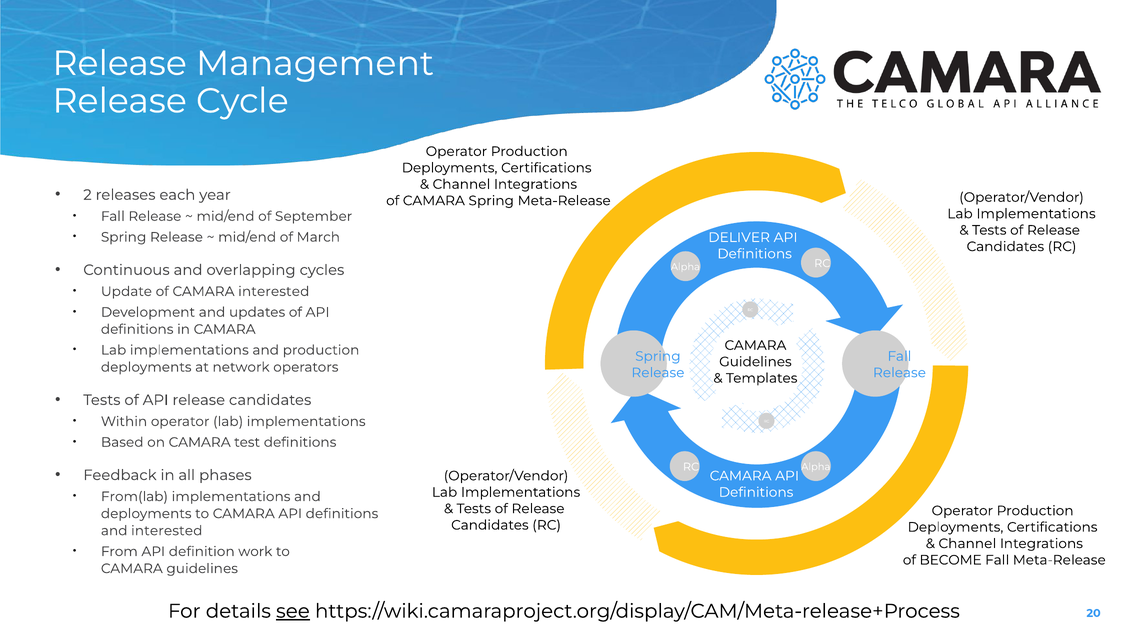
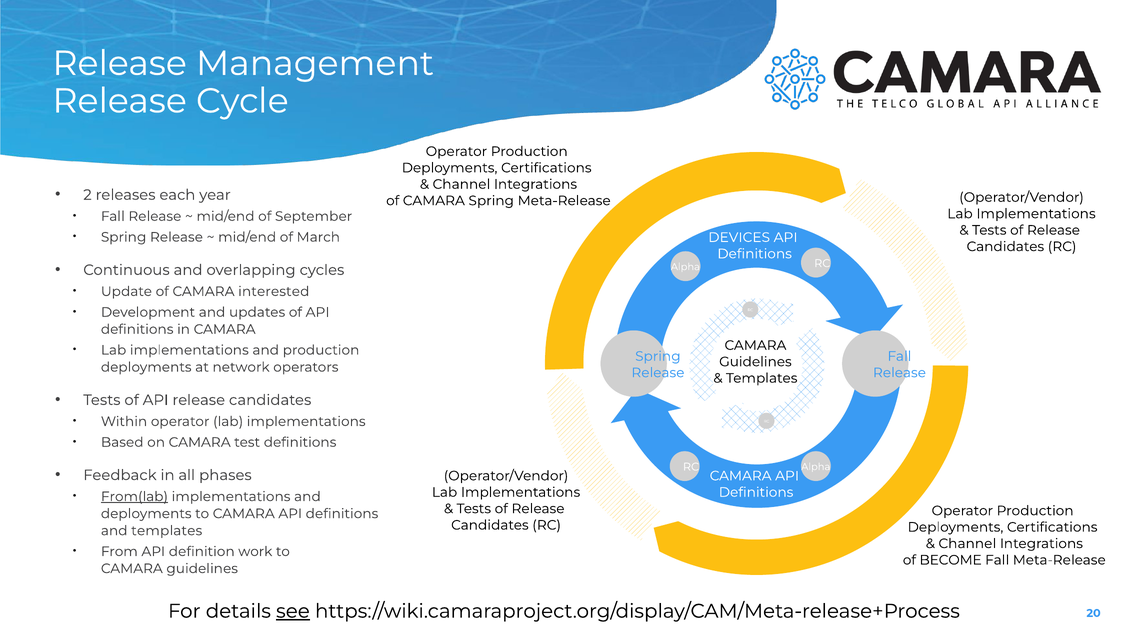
DELIVER: DELIVER -> DEVICES (739, 238)
From(lab underline: none -> present (134, 497)
and interested: interested -> templates (167, 531)
